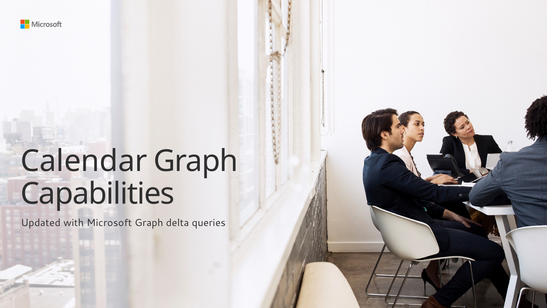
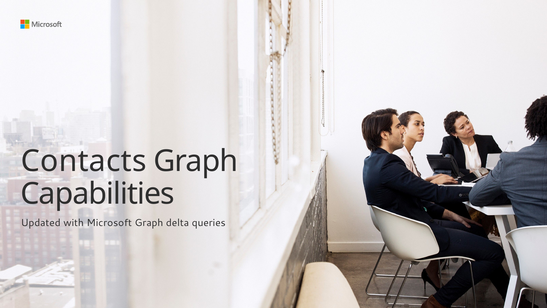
Calendar: Calendar -> Contacts (84, 161)
